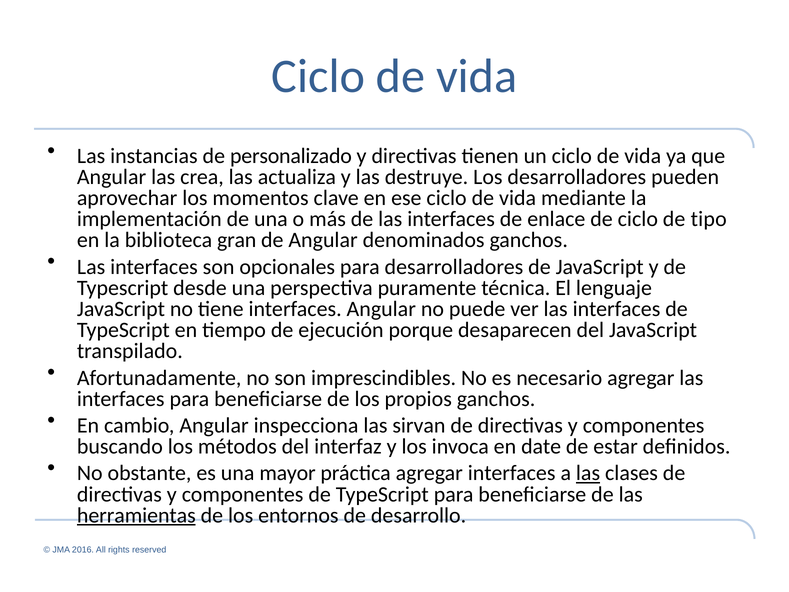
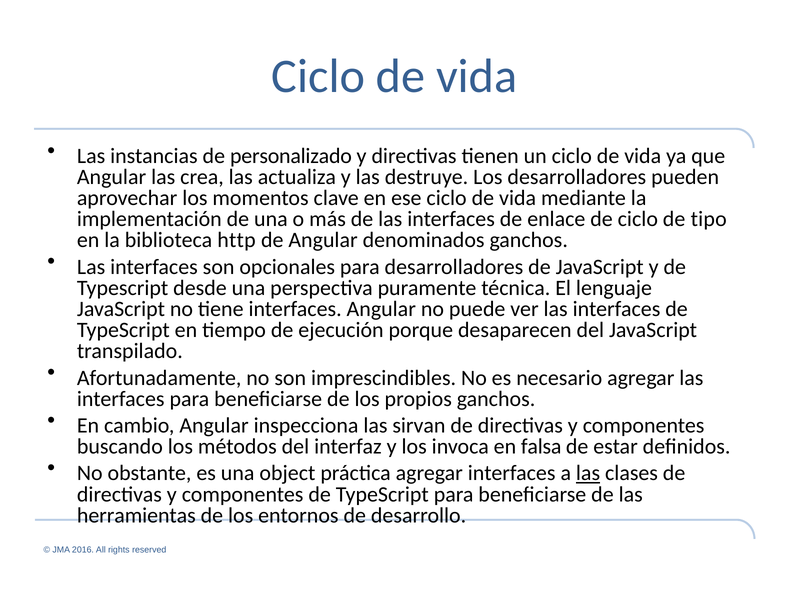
gran: gran -> http (236, 240)
date: date -> falsa (541, 446)
mayor: mayor -> object (287, 473)
herramientas underline: present -> none (136, 515)
